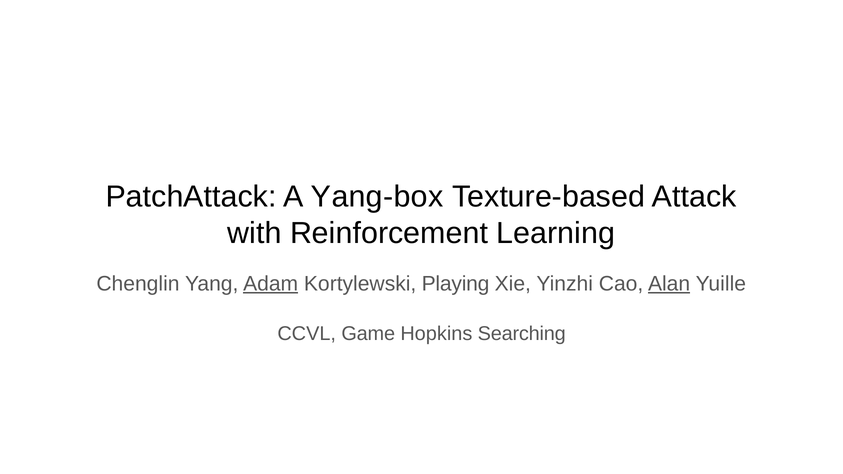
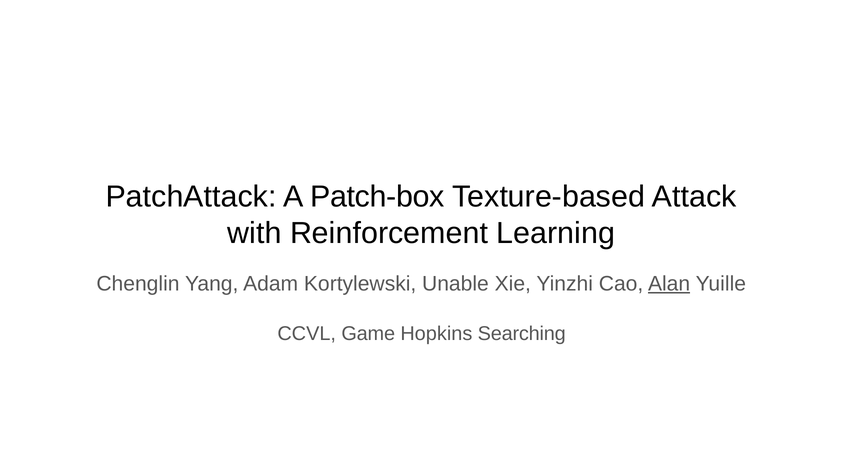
Yang-box: Yang-box -> Patch-box (377, 197)
Adam underline: present -> none (271, 284)
Playing: Playing -> Unable (455, 284)
